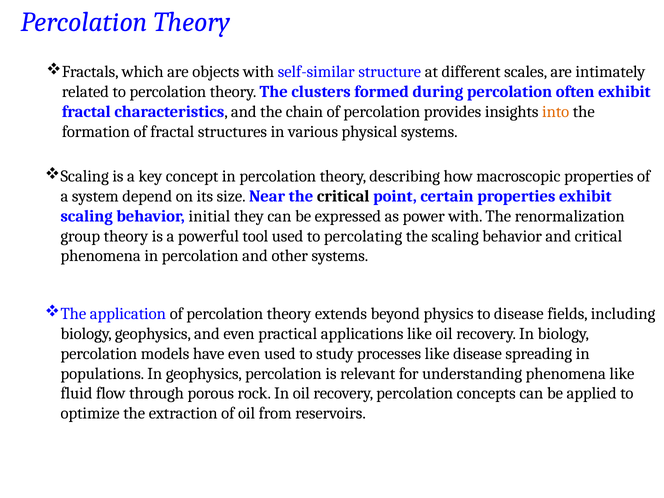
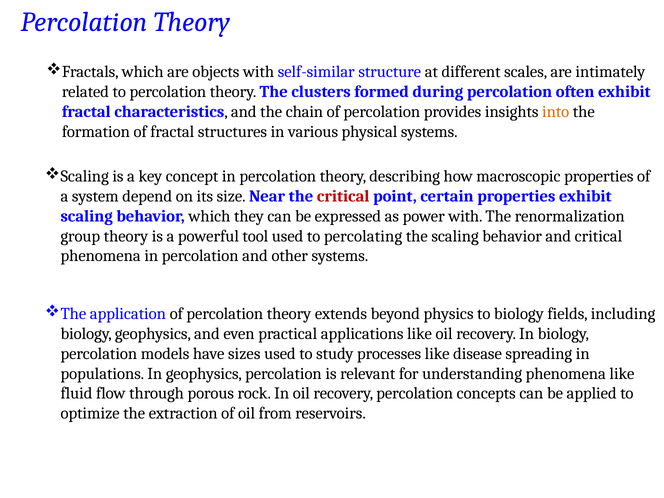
critical colour: black -> red (343, 196)
behavior initial: initial -> which (209, 216)
to disease: disease -> biology (519, 314)
have even: even -> sizes (244, 354)
